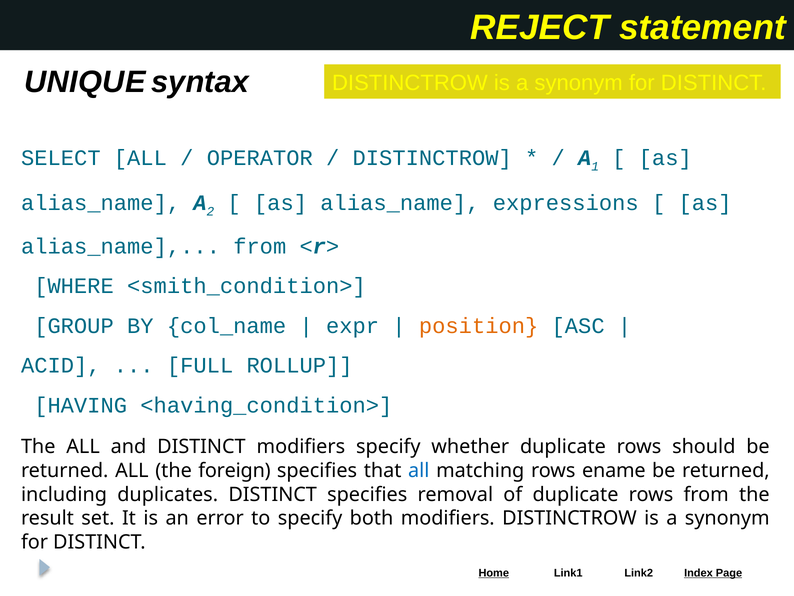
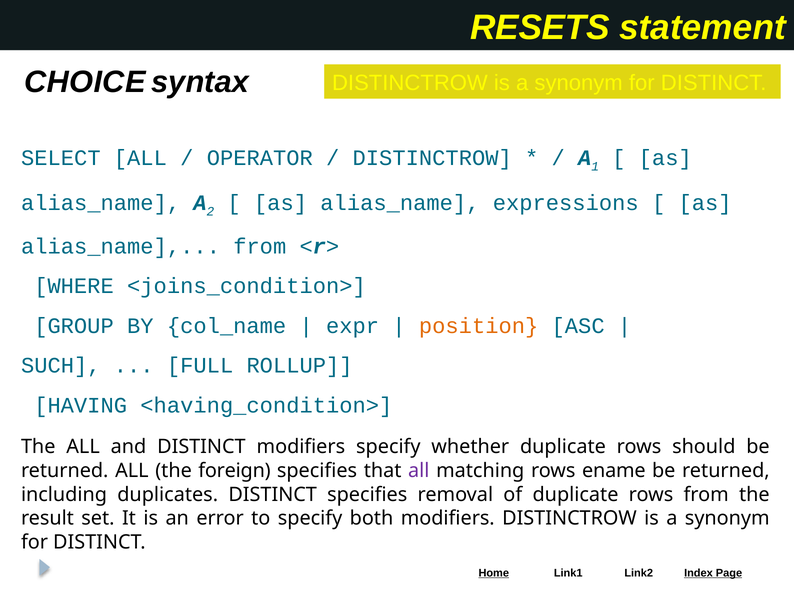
REJECT: REJECT -> RESETS (540, 28)
UNIQUE: UNIQUE -> CHOICE (85, 82)
<smith_condition>: <smith_condition> -> <joins_condition> (246, 286)
ACID: ACID -> SUCH (61, 365)
all colour: blue -> purple (419, 470)
